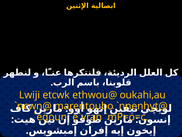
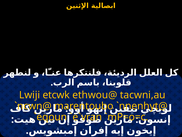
oukahi,au: oukahi,au -> tacwni,au (143, 95)
